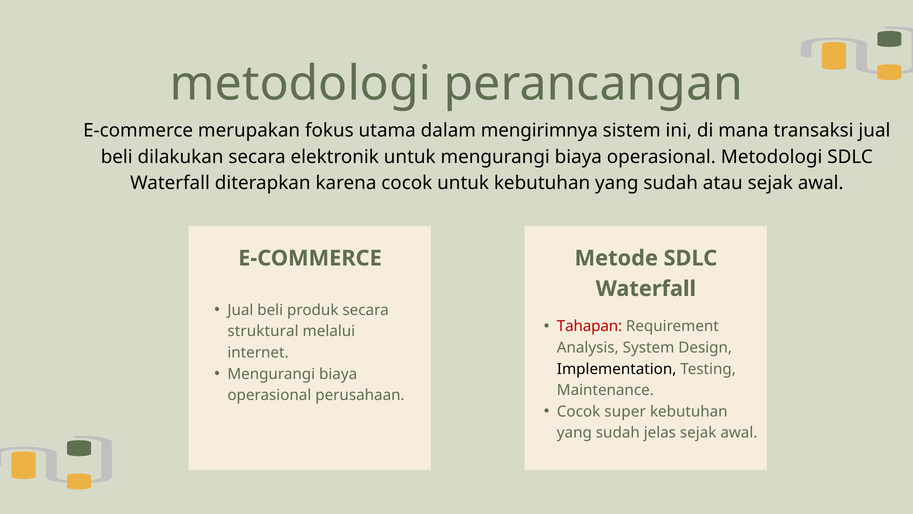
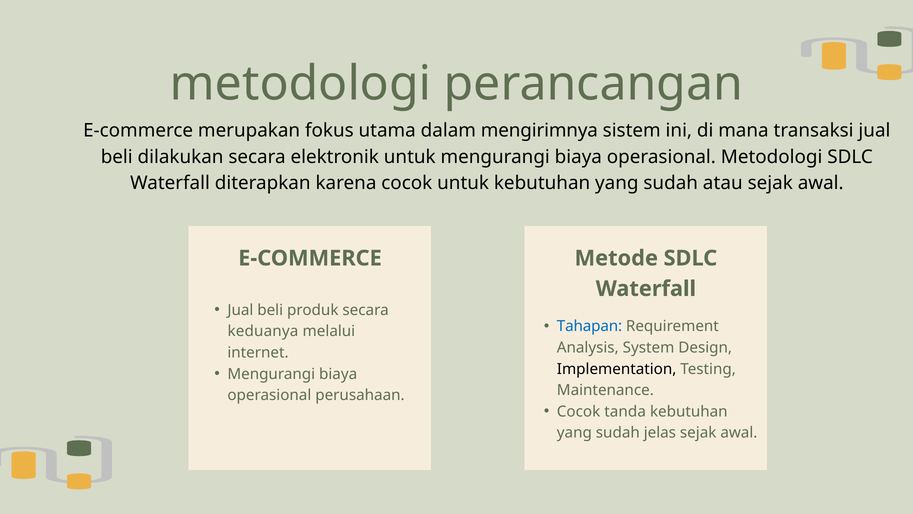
Tahapan colour: red -> blue (589, 326)
struktural: struktural -> keduanya (263, 331)
super: super -> tanda (625, 411)
